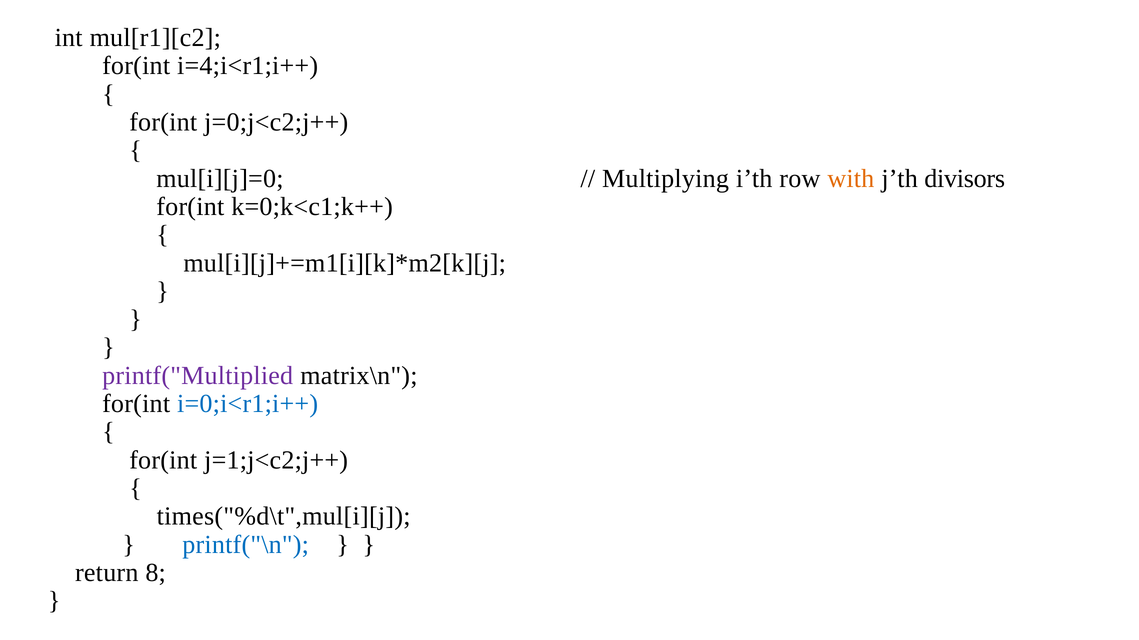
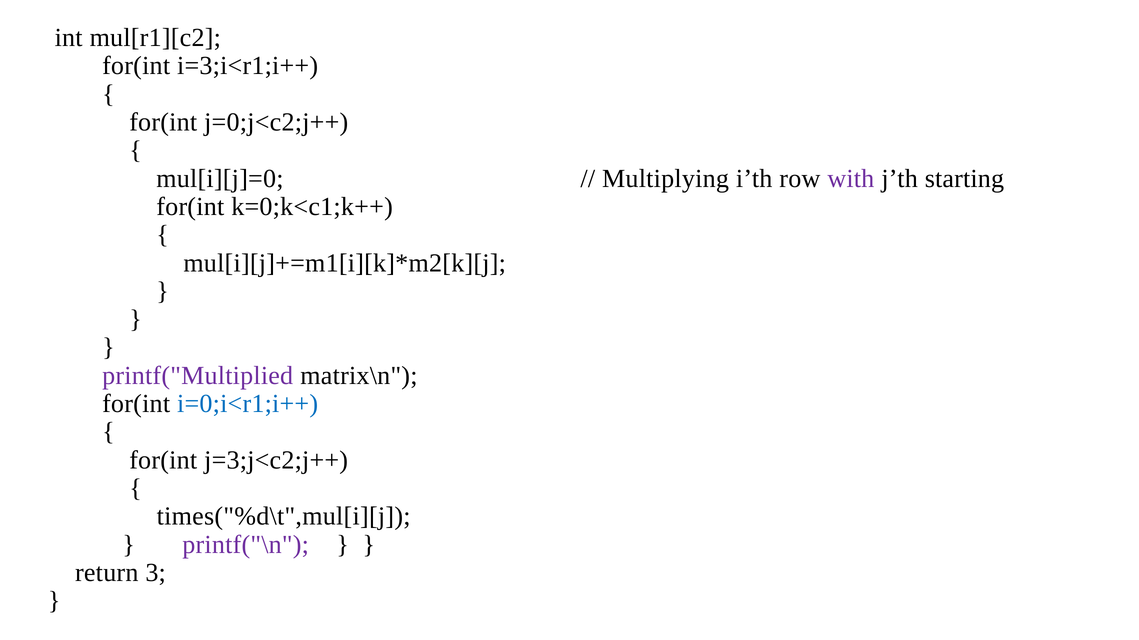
i=4;i<r1;i++: i=4;i<r1;i++ -> i=3;i<r1;i++ (248, 66)
with colour: orange -> purple (851, 179)
divisors: divisors -> starting (964, 179)
j=1;j<c2;j++: j=1;j<c2;j++ -> j=3;j<c2;j++ (276, 460)
printf("\n colour: blue -> purple (246, 545)
8: 8 -> 3 (156, 573)
